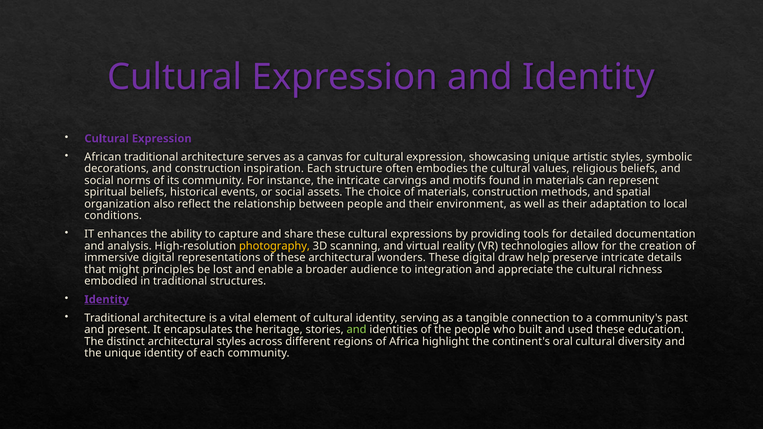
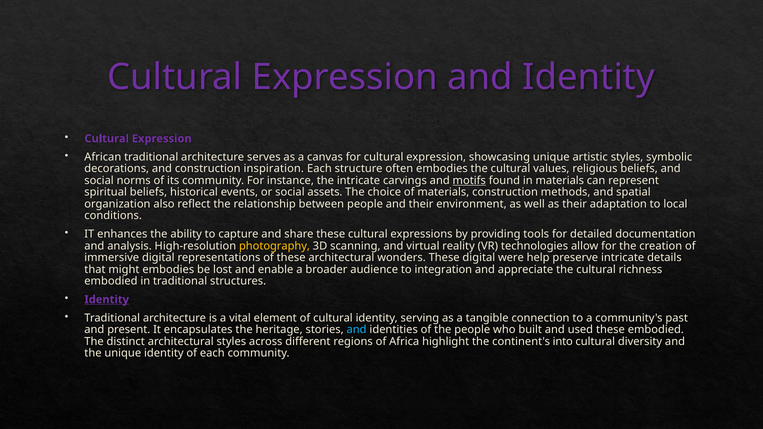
motifs underline: none -> present (469, 181)
draw: draw -> were (511, 258)
might principles: principles -> embodies (168, 269)
and colour: light green -> light blue (357, 330)
these education: education -> embodied (656, 330)
oral: oral -> into (563, 342)
